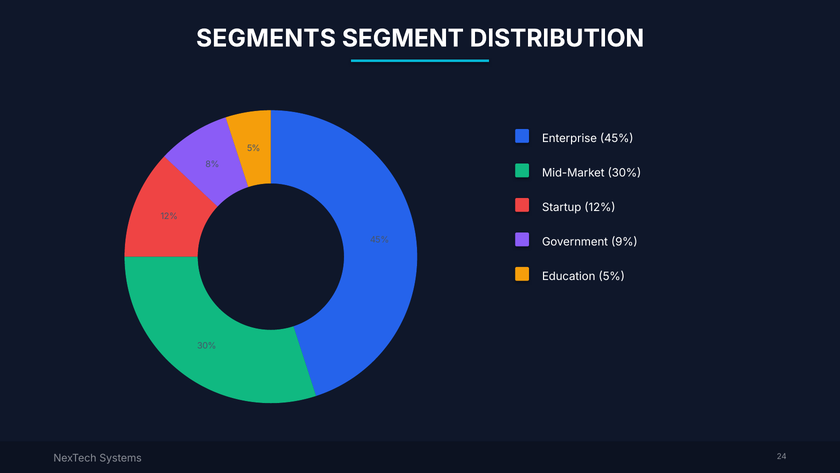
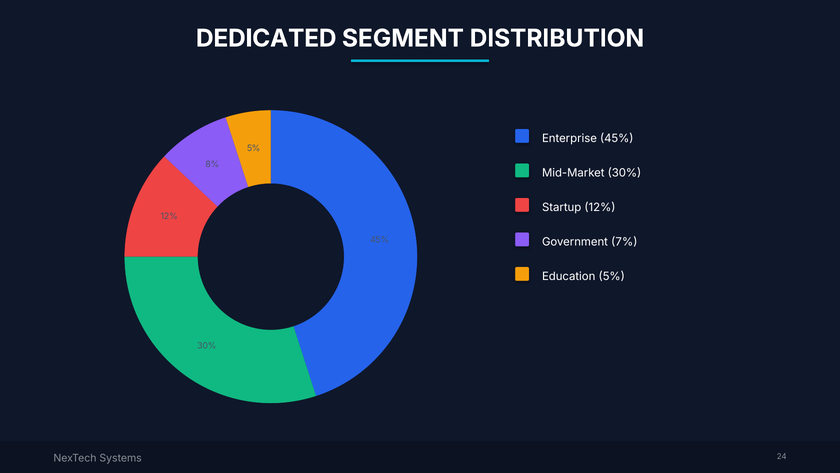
SEGMENTS: SEGMENTS -> DEDICATED (266, 38)
9%: 9% -> 7% (624, 242)
